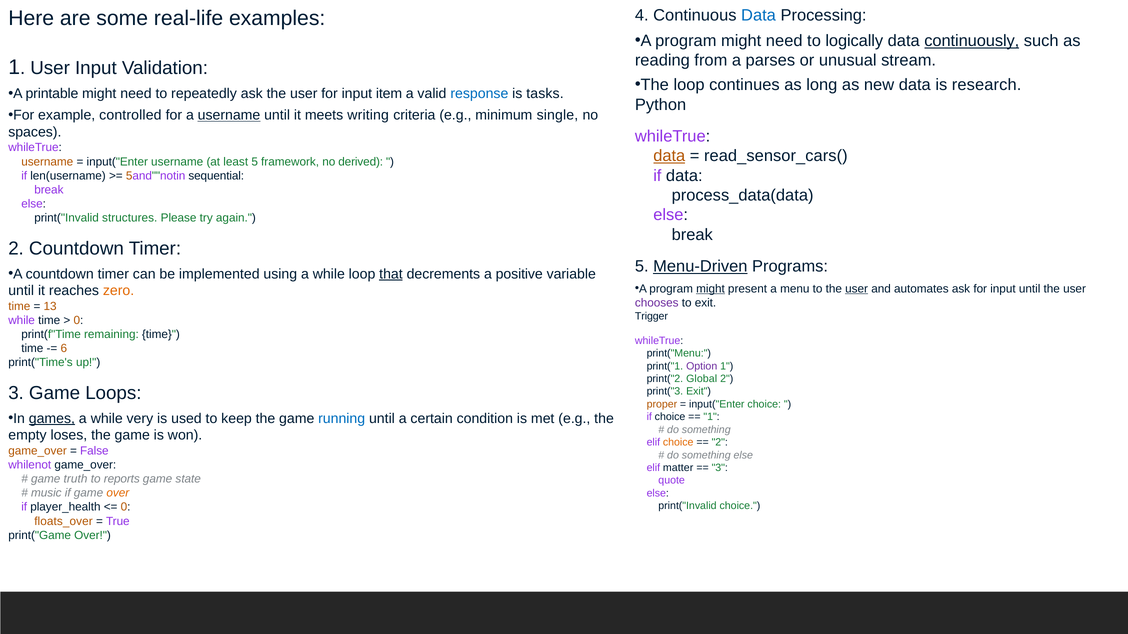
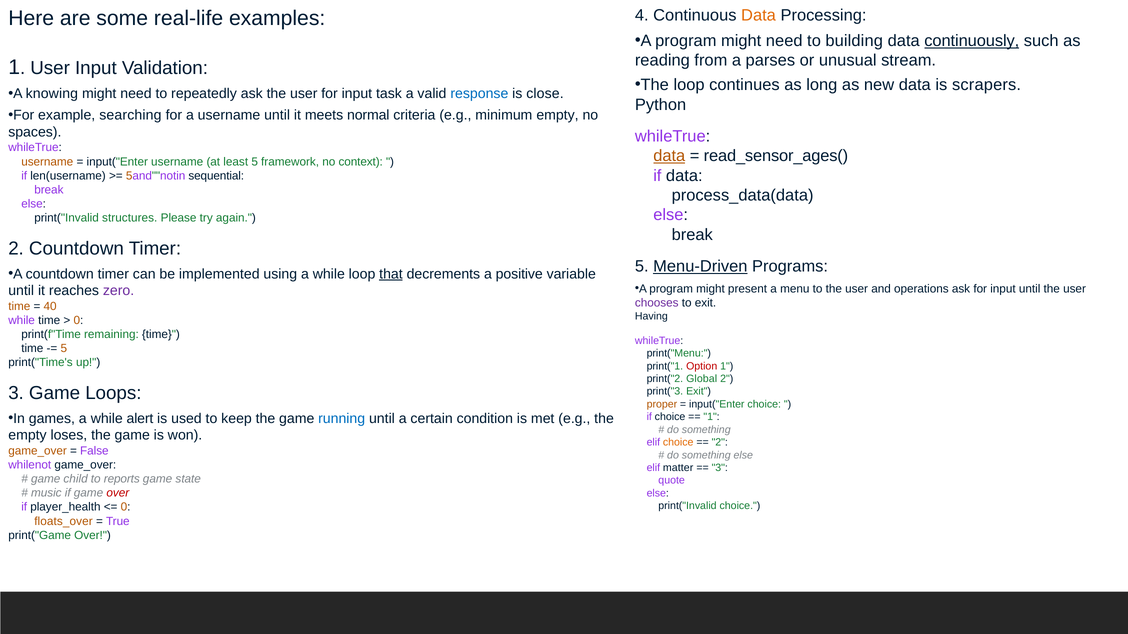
Data colour: blue -> orange (759, 15)
logically: logically -> building (854, 41)
research: research -> scrapers (987, 85)
printable: printable -> knowing (52, 94)
item: item -> task (389, 94)
tasks: tasks -> close (545, 94)
controlled: controlled -> searching (130, 115)
username underline: present -> none (229, 115)
writing: writing -> normal (368, 115)
minimum single: single -> empty (557, 115)
read_sensor_cars(: read_sensor_cars( -> read_sensor_ages( (776, 156)
derived: derived -> context (361, 162)
might underline: present -> none (710, 289)
user underline: present -> none (857, 289)
automates: automates -> operations (921, 289)
zero colour: orange -> purple (119, 291)
13: 13 -> 40 (50, 306)
Trigger: Trigger -> Having (651, 316)
6: 6 -> 5 (64, 349)
Option colour: purple -> red (702, 366)
games underline: present -> none (52, 419)
very: very -> alert (140, 419)
truth: truth -> child (76, 479)
over colour: orange -> red (118, 493)
